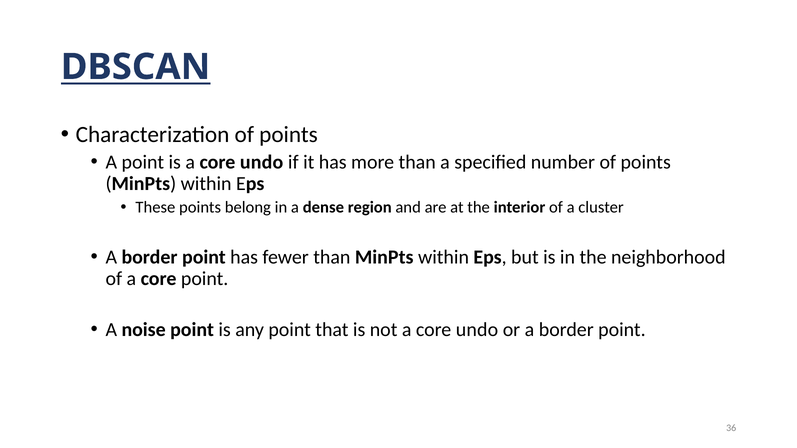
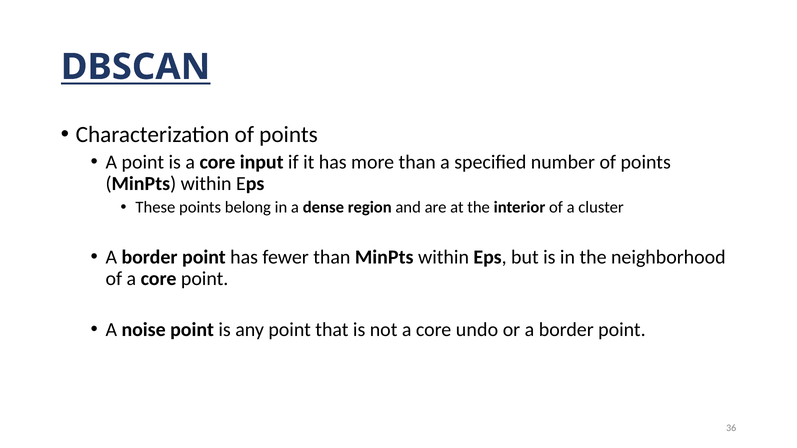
is a core undo: undo -> input (262, 162)
